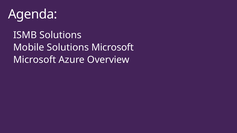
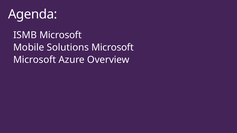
ISMB Solutions: Solutions -> Microsoft (61, 35)
